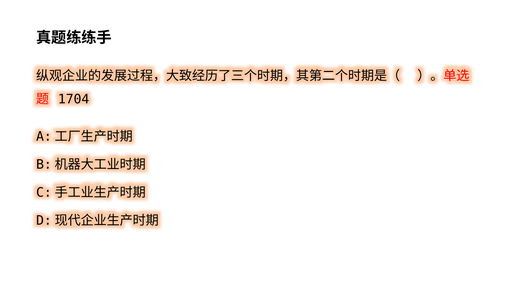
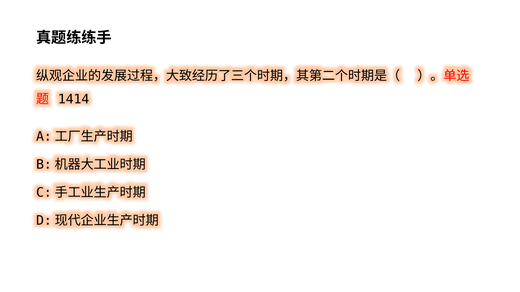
1704: 1704 -> 1414 (74, 99)
